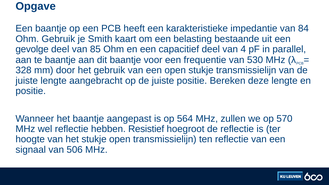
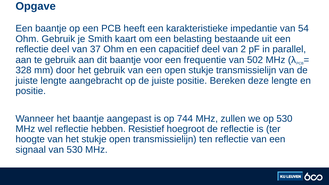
84: 84 -> 54 (303, 29)
gevolge: gevolge -> reflectie (32, 49)
85: 85 -> 37 (95, 49)
4: 4 -> 2 (243, 49)
te baantje: baantje -> gebruik (60, 60)
530: 530 -> 502 (255, 60)
564: 564 -> 744 (185, 119)
op 570: 570 -> 530 (284, 119)
van 506: 506 -> 530 (75, 150)
